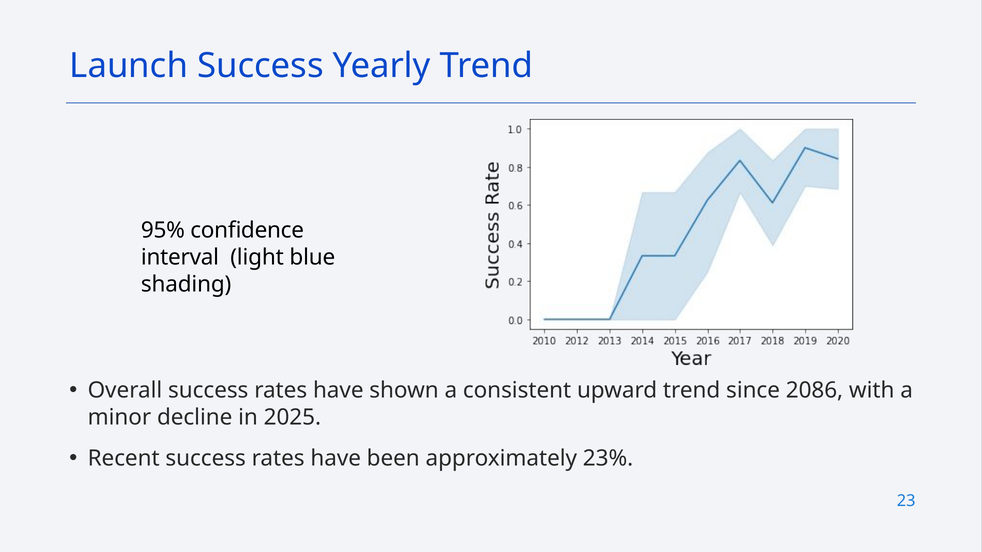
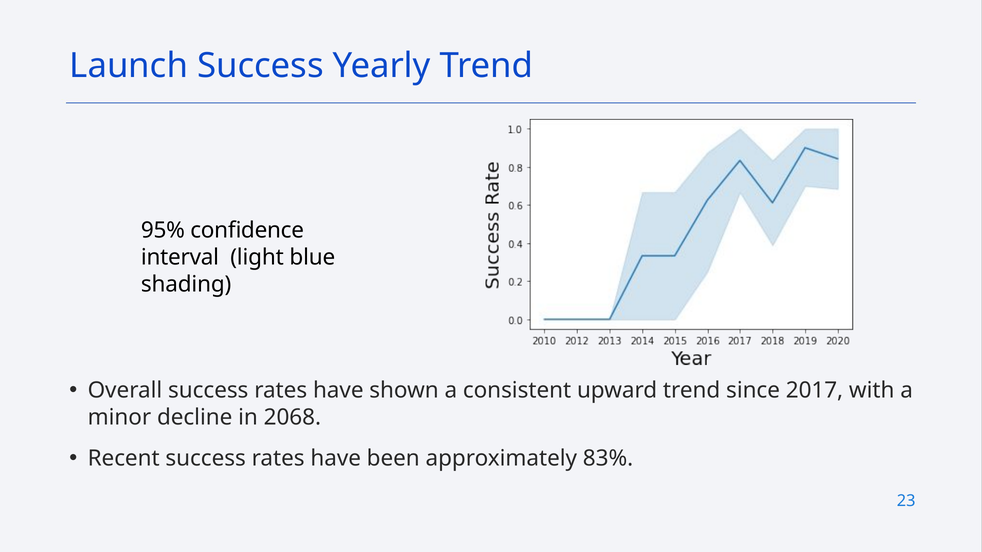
2086: 2086 -> 2017 (814, 391)
2025: 2025 -> 2068 (292, 418)
23%: 23% -> 83% (608, 459)
